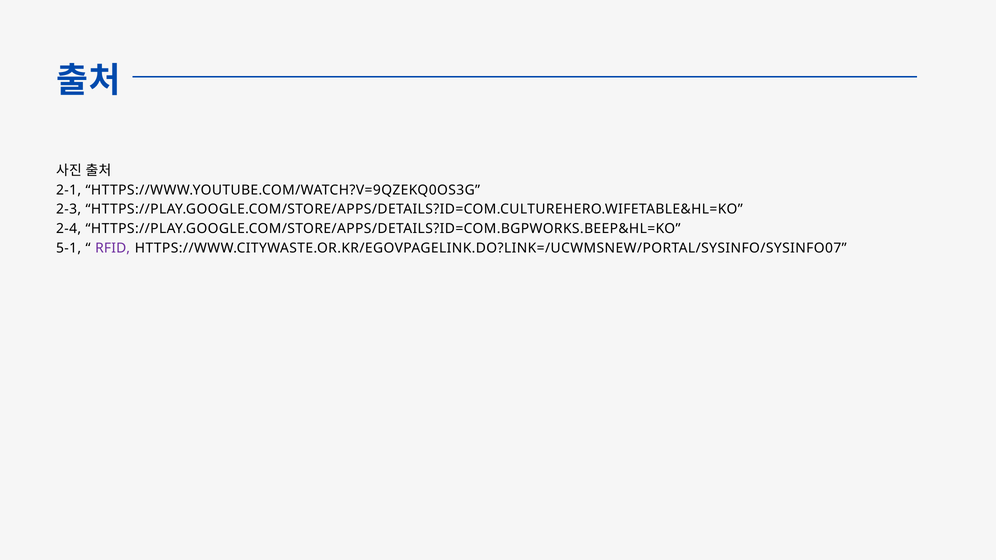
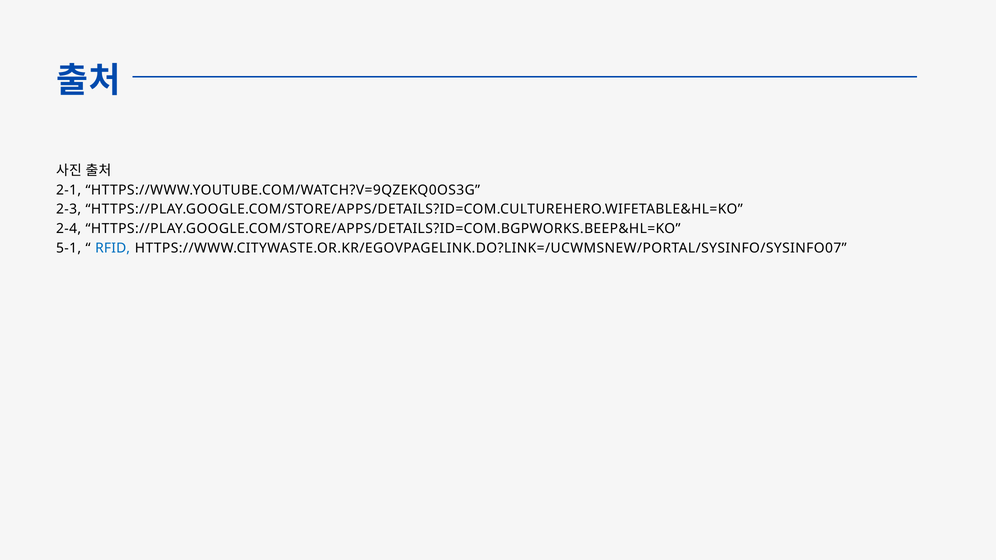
RFID colour: purple -> blue (113, 248)
